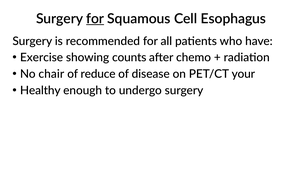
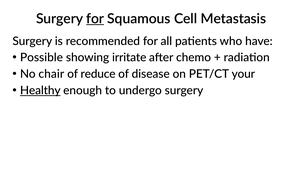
Esophagus: Esophagus -> Metastasis (233, 19)
Exercise: Exercise -> Possible (41, 58)
counts: counts -> irritate (129, 58)
Healthy underline: none -> present (40, 91)
